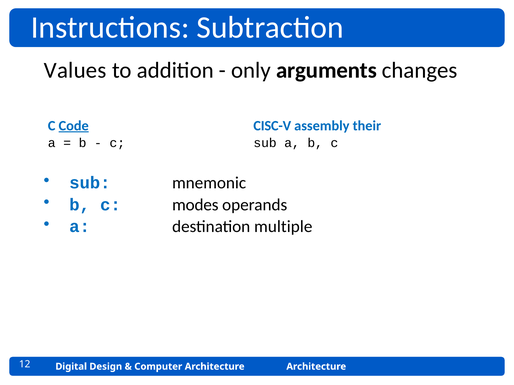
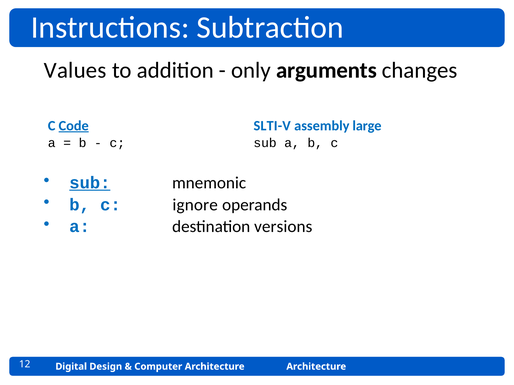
CISC-V: CISC-V -> SLTI-V (272, 126)
their: their -> large (367, 126)
sub underline: none -> present (90, 183)
modes: modes -> ignore (195, 205)
multiple: multiple -> versions (283, 227)
